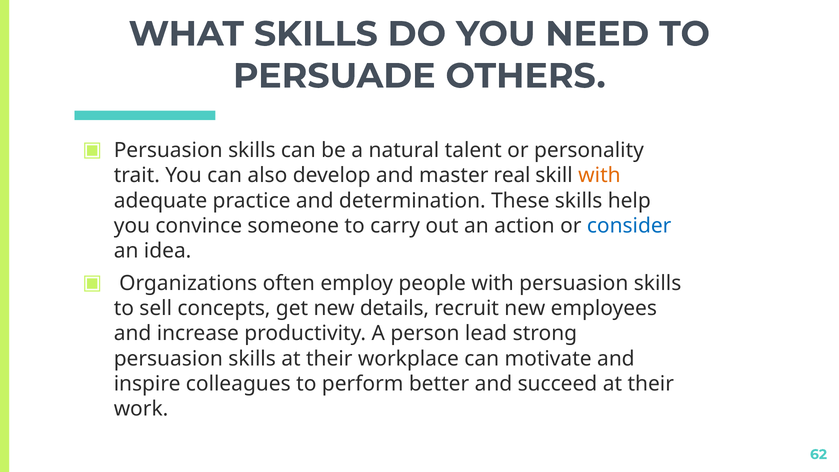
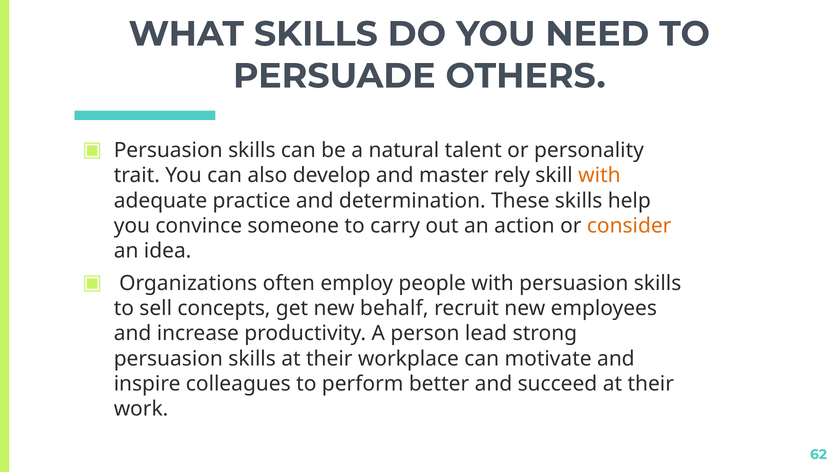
real: real -> rely (512, 175)
consider colour: blue -> orange (629, 226)
details: details -> behalf (394, 308)
